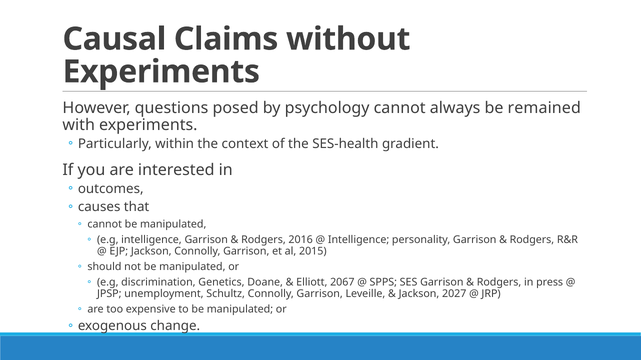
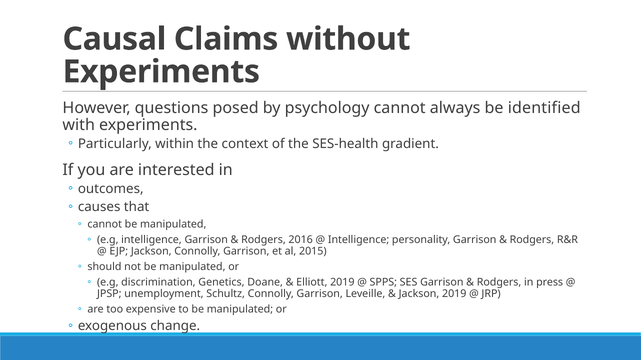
remained: remained -> identified (544, 108)
Elliott 2067: 2067 -> 2019 (342, 283)
Jackson 2027: 2027 -> 2019 (454, 294)
